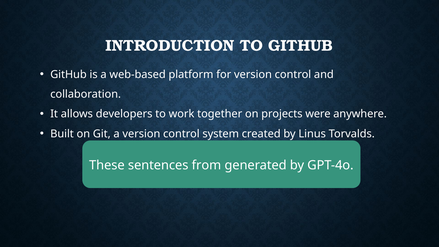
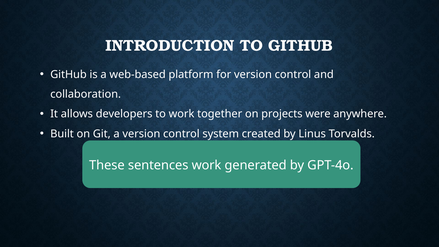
sentences from: from -> work (207, 165)
